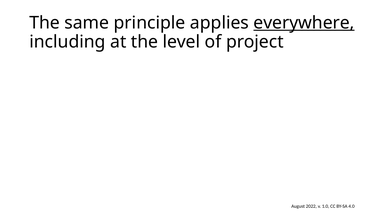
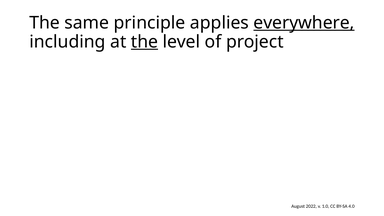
the underline: none -> present (145, 42)
